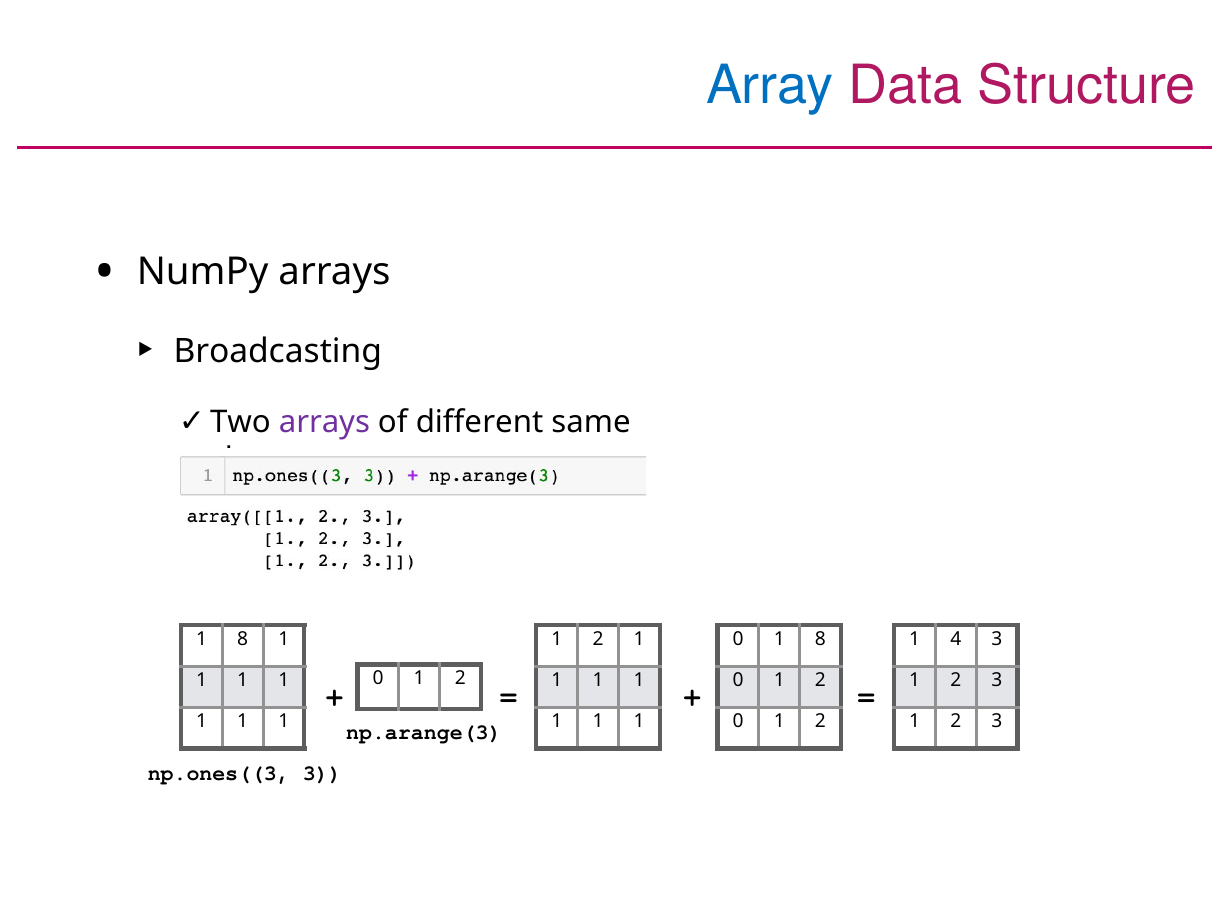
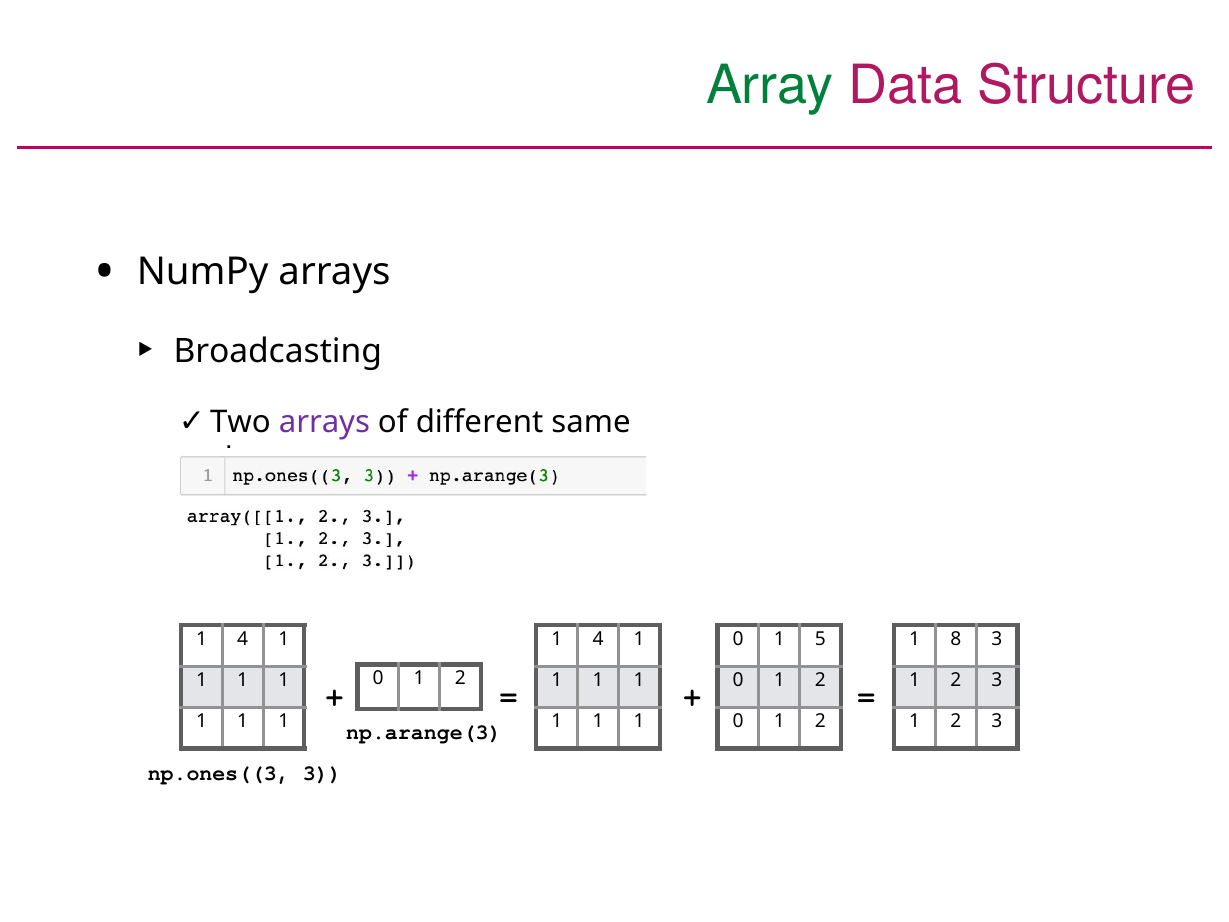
Array colour: blue -> green (770, 86)
8: 8 -> 4 (243, 639)
2: 2 -> 4 (598, 639)
0 1 8: 8 -> 5 (820, 639)
4: 4 -> 8 (956, 639)
